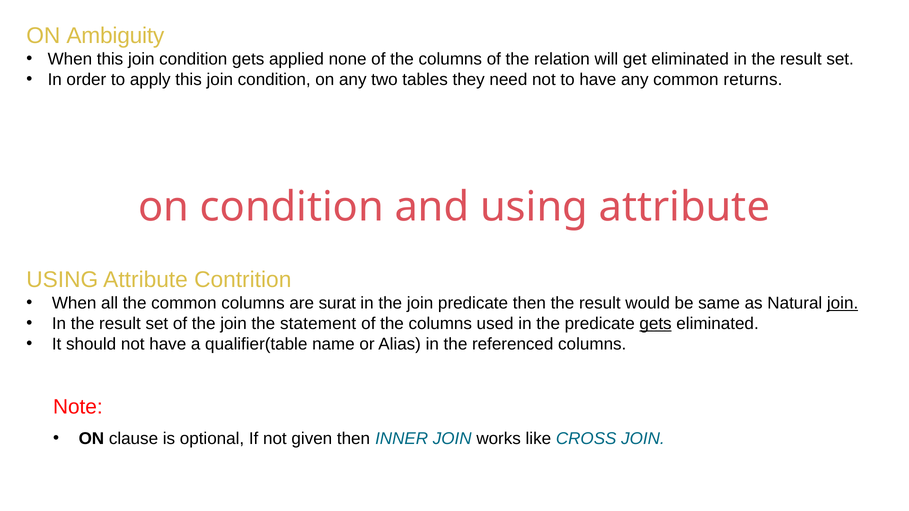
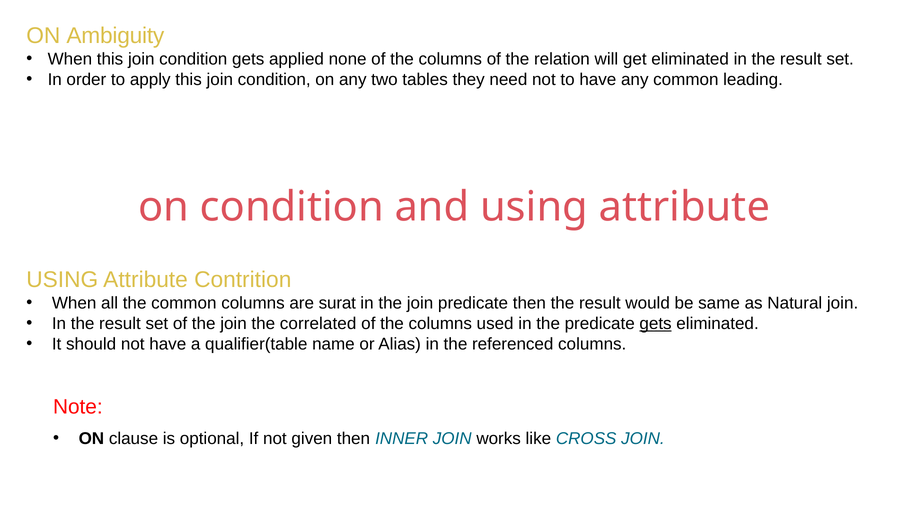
returns: returns -> leading (753, 80)
join underline: present -> none (843, 303)
statement: statement -> correlated (318, 324)
